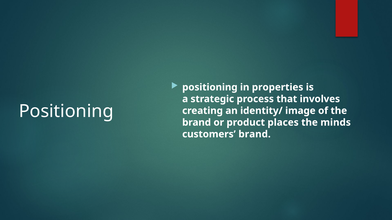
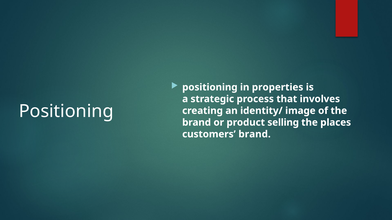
places: places -> selling (283, 123)
minds: minds -> places (336, 123)
